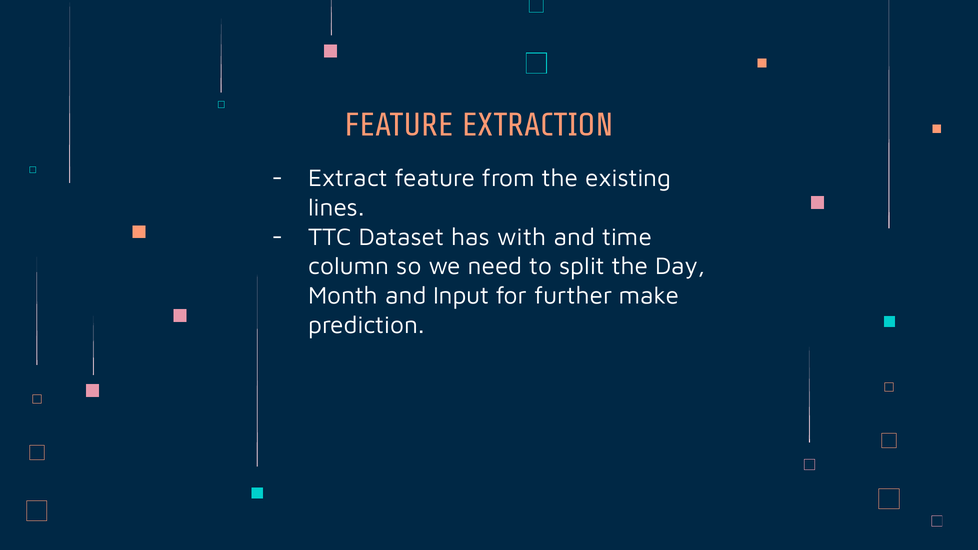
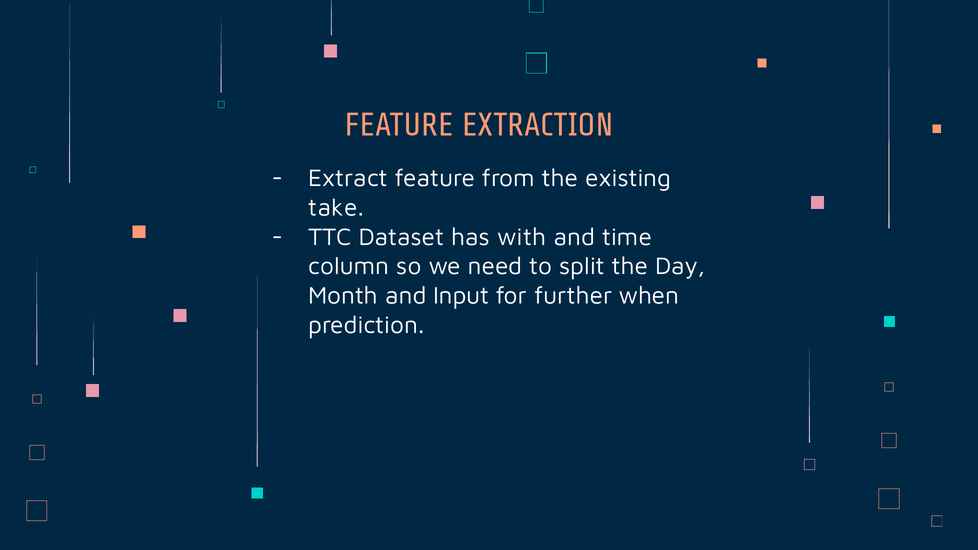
lines: lines -> take (336, 208)
make: make -> when (649, 296)
